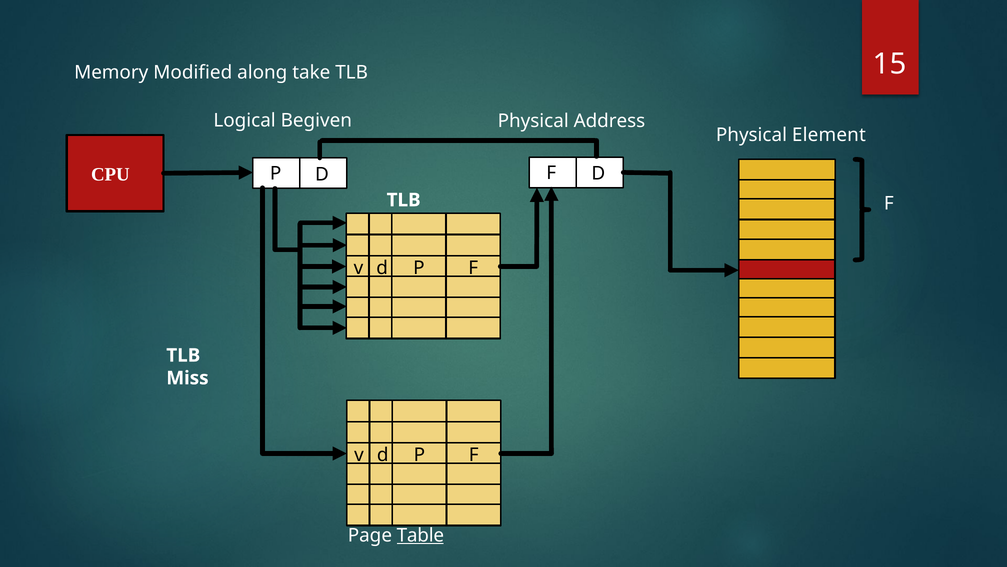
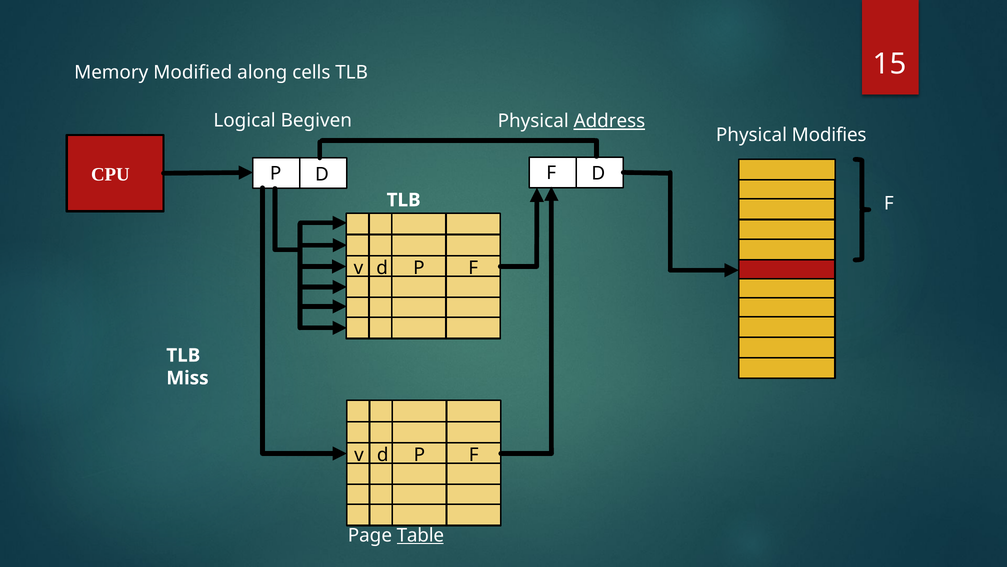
take: take -> cells (311, 72)
Address underline: none -> present (609, 121)
Element: Element -> Modifies (829, 135)
